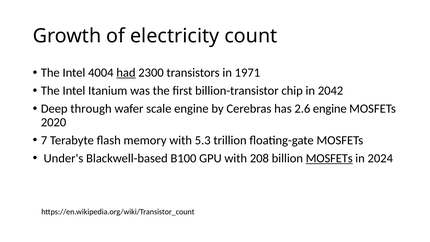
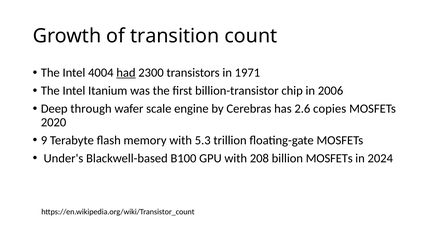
electricity: electricity -> transition (175, 36)
2042: 2042 -> 2006 (331, 91)
2.6 engine: engine -> copies (330, 109)
7: 7 -> 9 (44, 140)
MOSFETs underline: present -> none (329, 158)
